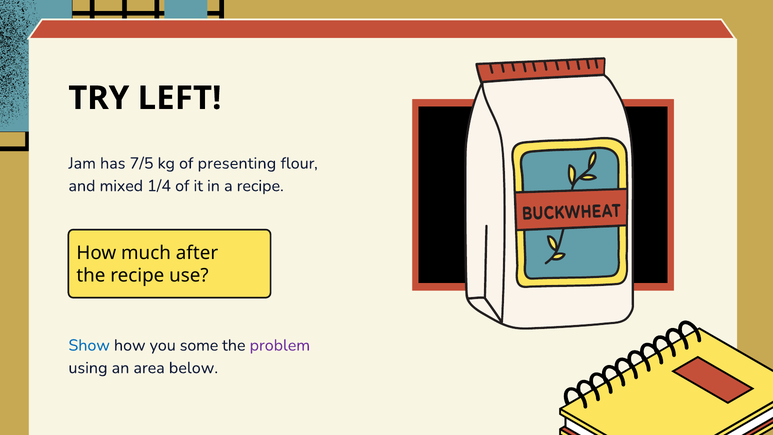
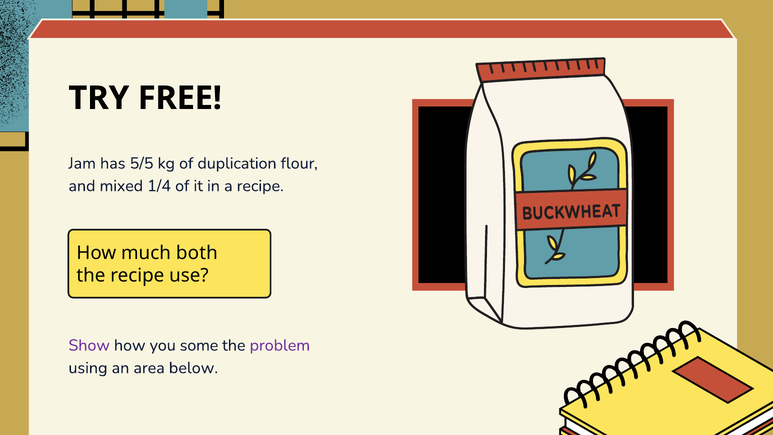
LEFT: LEFT -> FREE (180, 98)
7/5: 7/5 -> 5/5 (142, 163)
presenting: presenting -> duplication (237, 163)
after: after -> both (197, 253)
Show colour: blue -> purple (89, 345)
